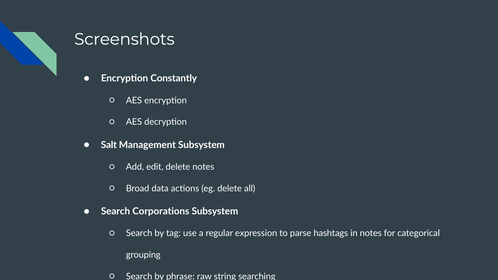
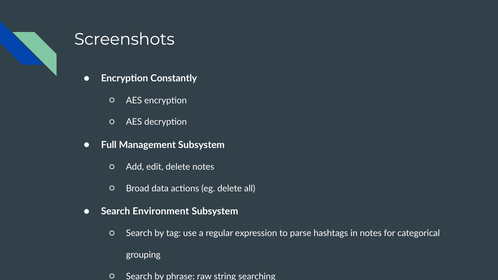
Salt: Salt -> Full (109, 145)
Corporations: Corporations -> Environment (161, 211)
